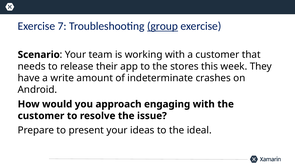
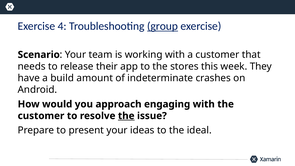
7: 7 -> 4 (62, 26)
write: write -> build (62, 78)
the underline: none -> present (126, 116)
